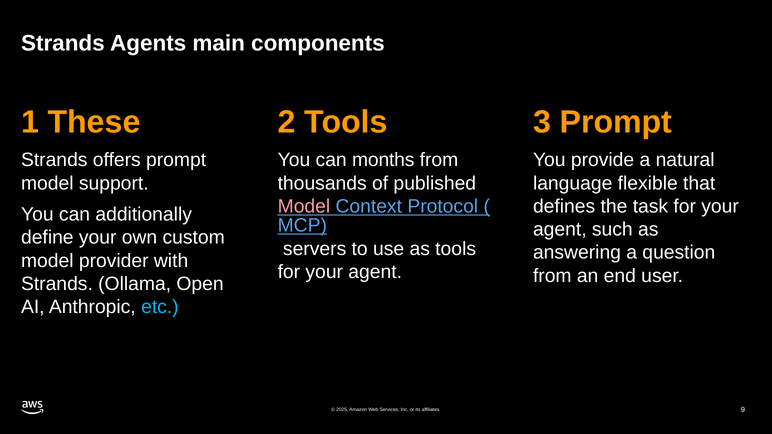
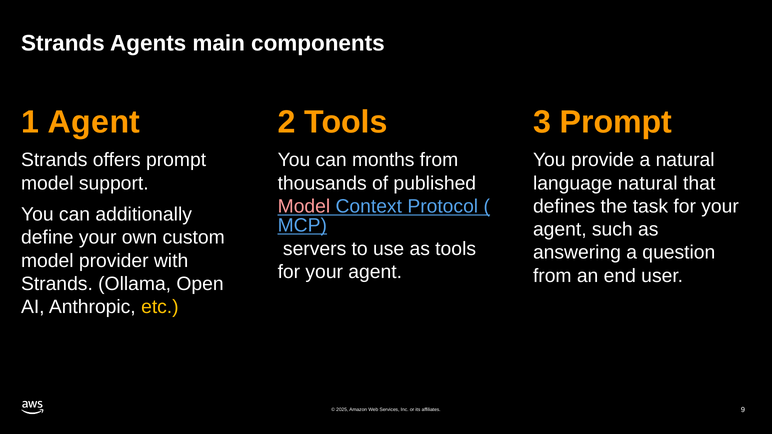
1 These: These -> Agent (94, 122)
language flexible: flexible -> natural (648, 183)
etc colour: light blue -> yellow (160, 307)
